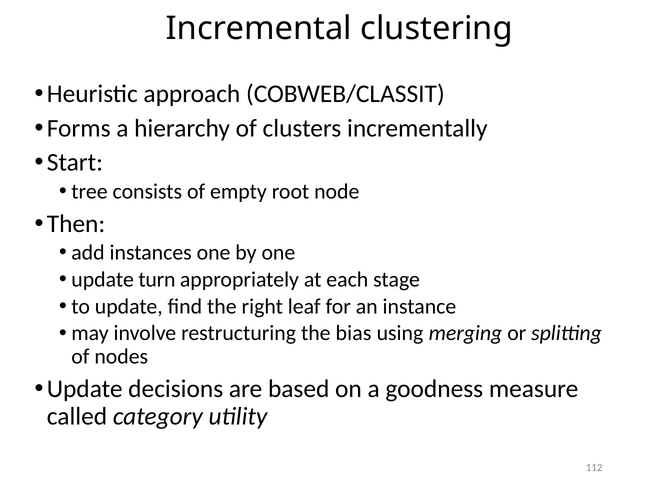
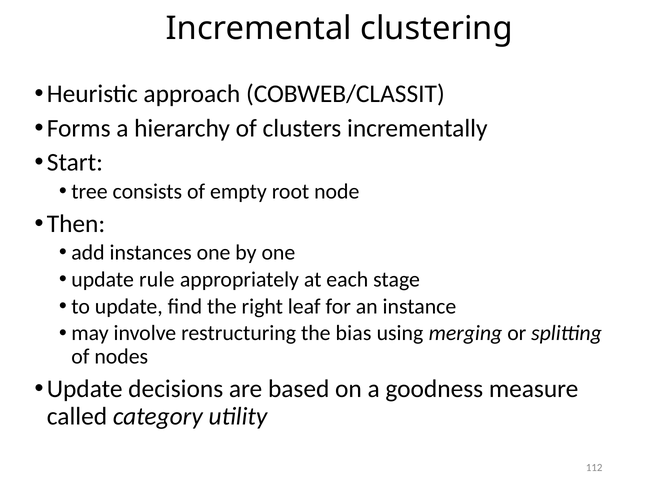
turn: turn -> rule (157, 280)
